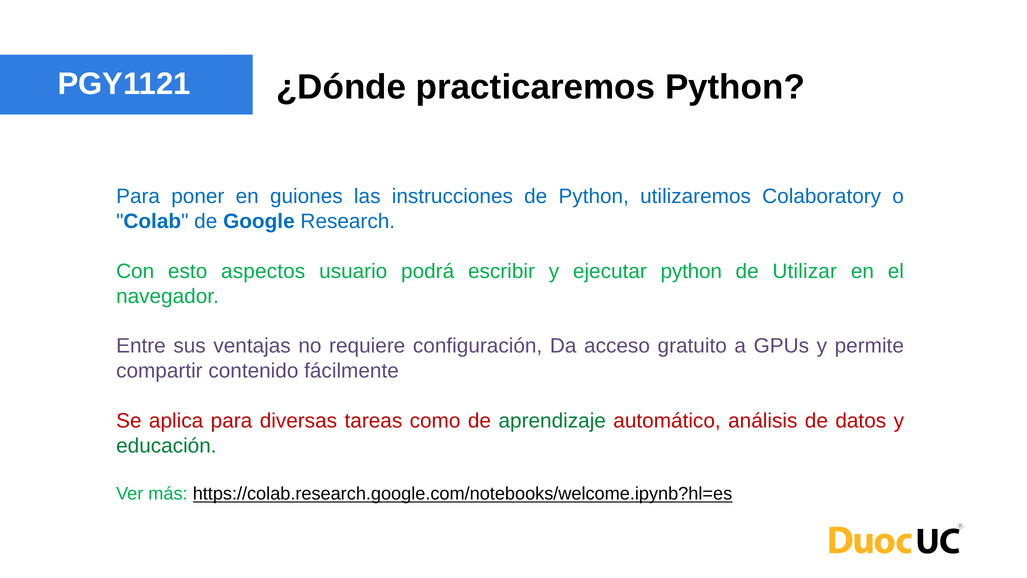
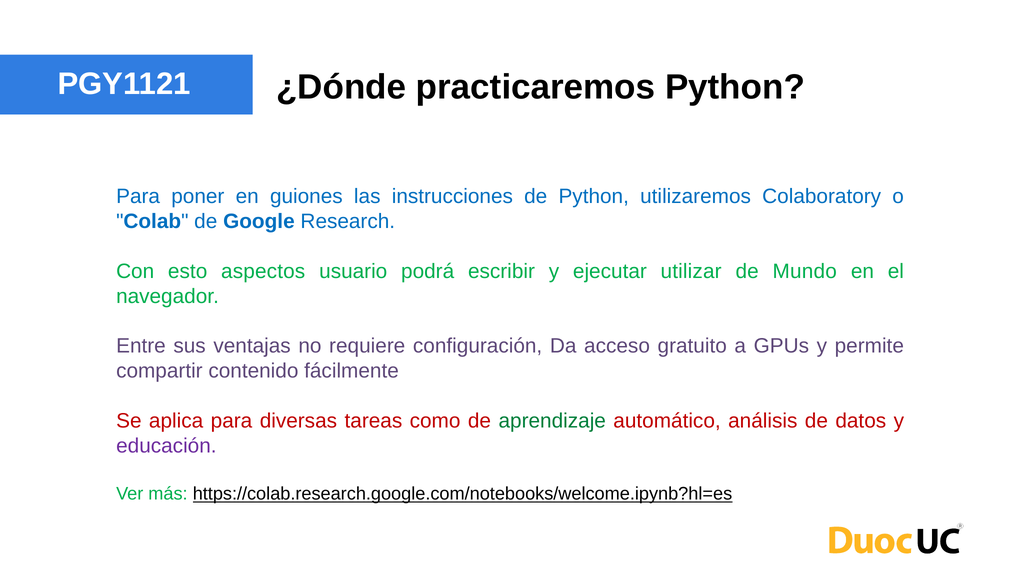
ejecutar python: python -> utilizar (691, 271)
Utilizar: Utilizar -> Mundo (805, 271)
educación colour: green -> purple (166, 446)
